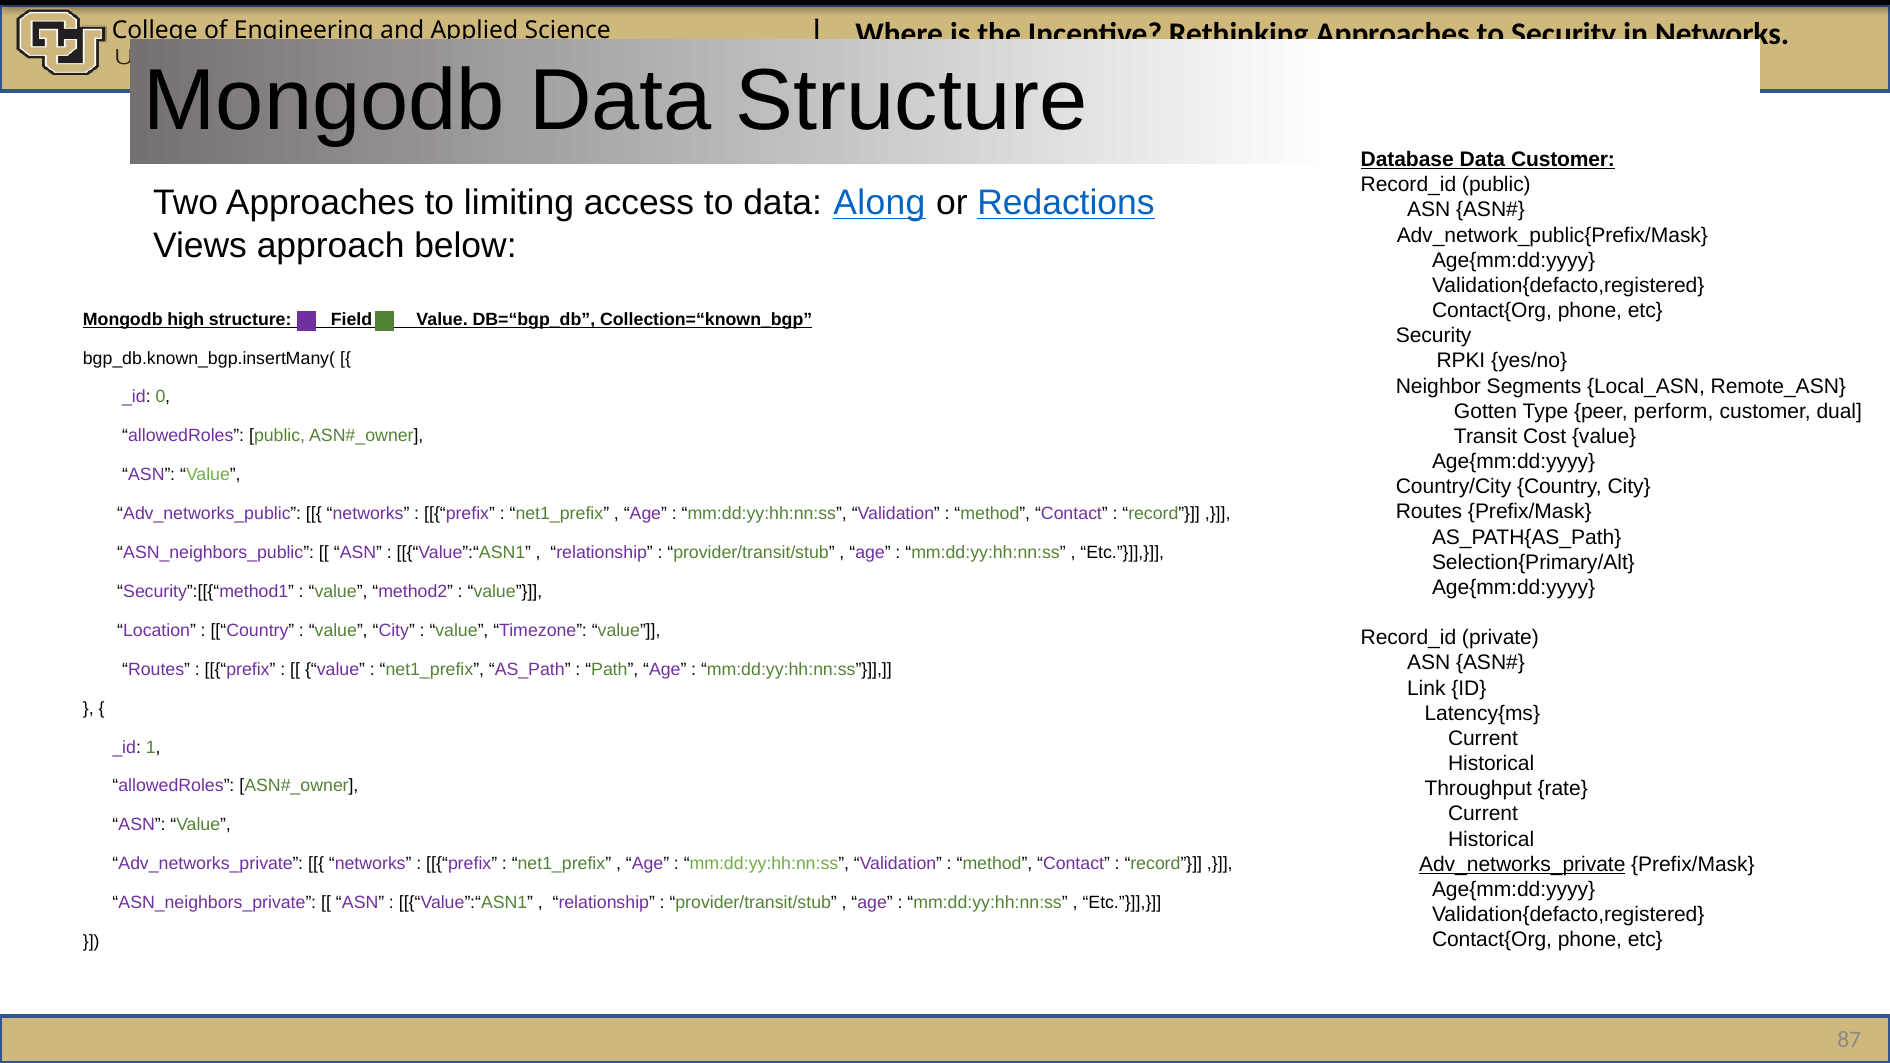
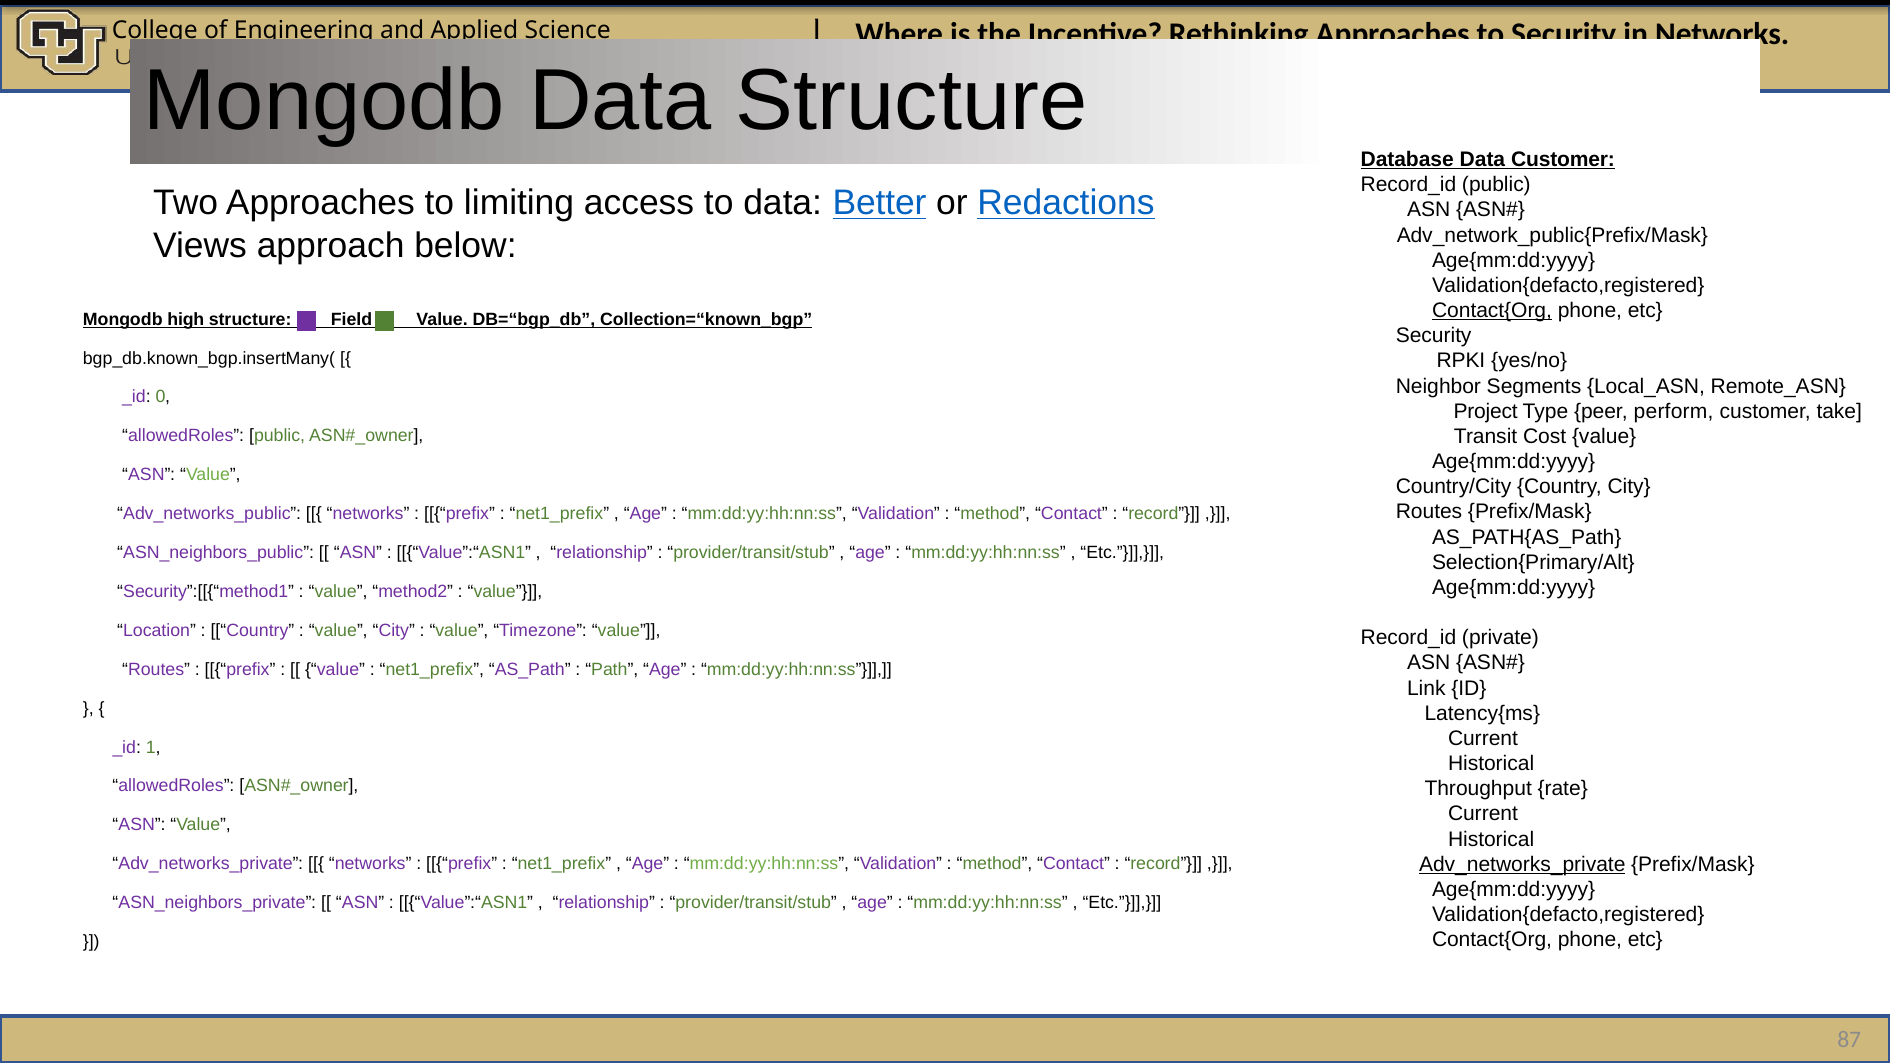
Along: Along -> Better (880, 203)
Contact{Org underline: none -> present (1492, 311)
Gotten: Gotten -> Project (1486, 411)
dual: dual -> take (1839, 411)
